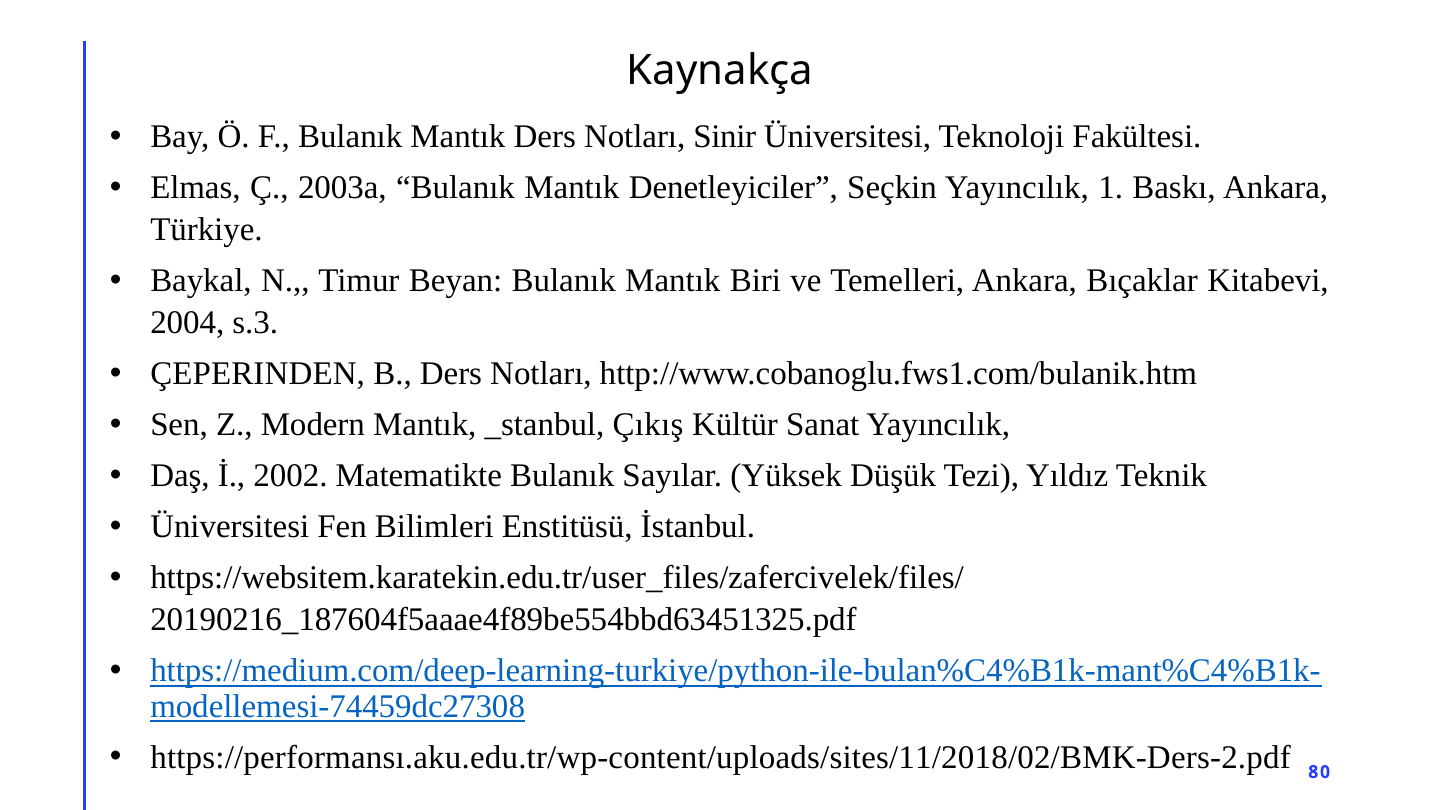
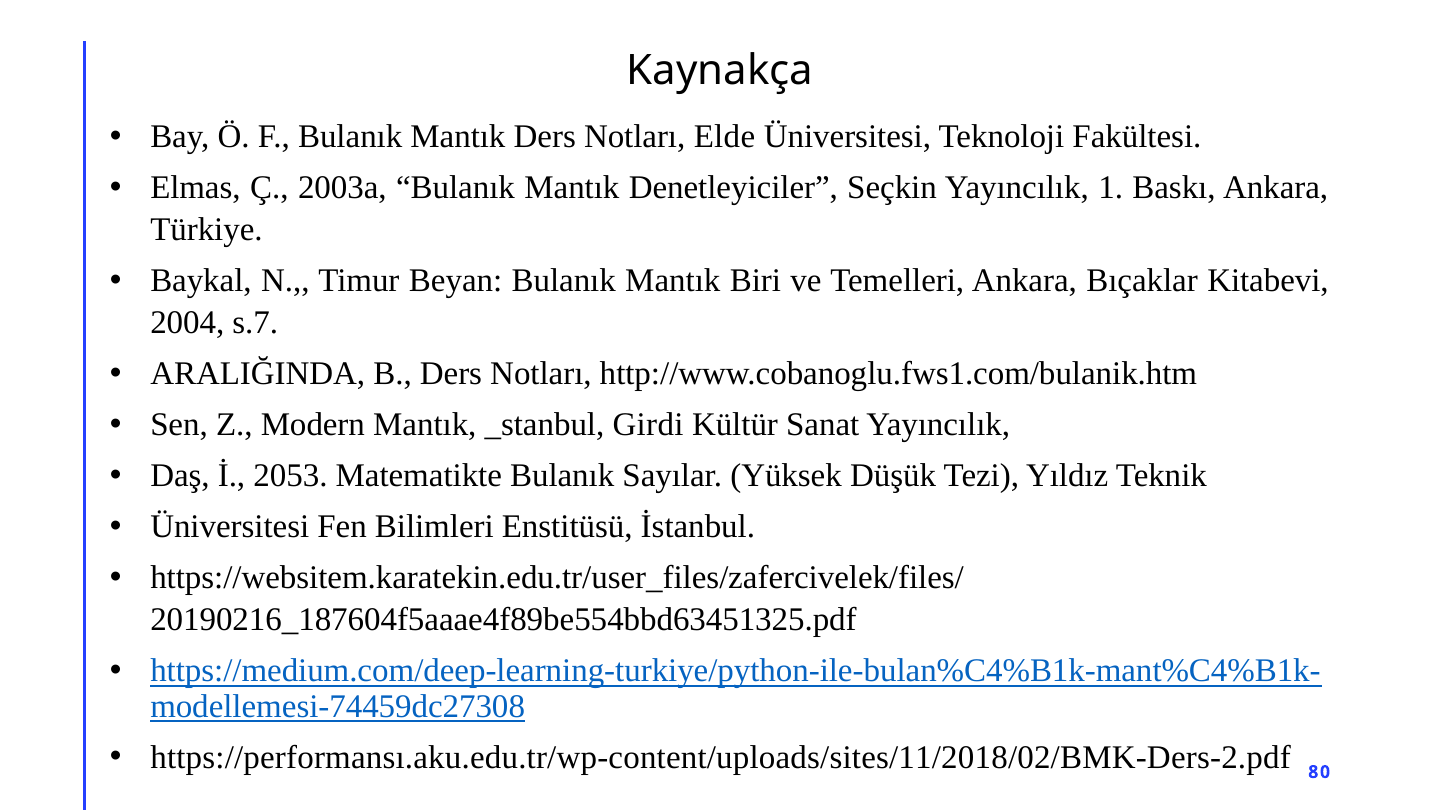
Sinir: Sinir -> Elde (724, 137)
s.3: s.3 -> s.7 (255, 323)
ÇEPERINDEN: ÇEPERINDEN -> ARALIĞINDA (258, 374)
Çıkış: Çıkış -> Girdi (648, 425)
2002: 2002 -> 2053 (290, 476)
